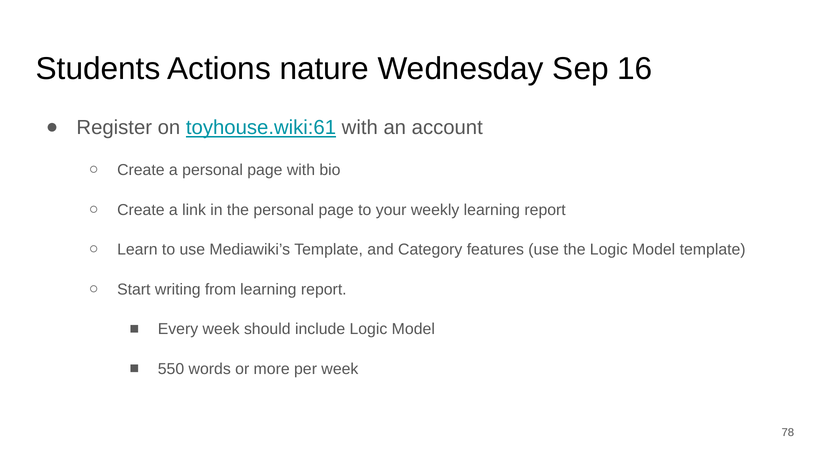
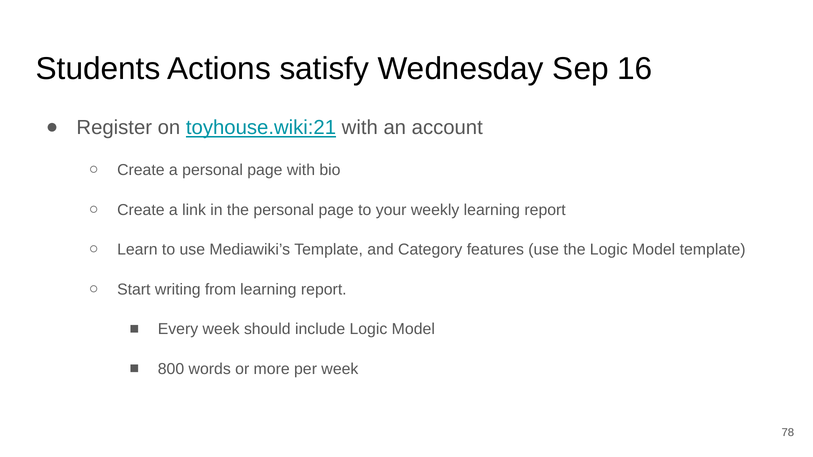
nature: nature -> satisfy (324, 69)
toyhouse.wiki:61: toyhouse.wiki:61 -> toyhouse.wiki:21 (261, 128)
550: 550 -> 800 (171, 369)
